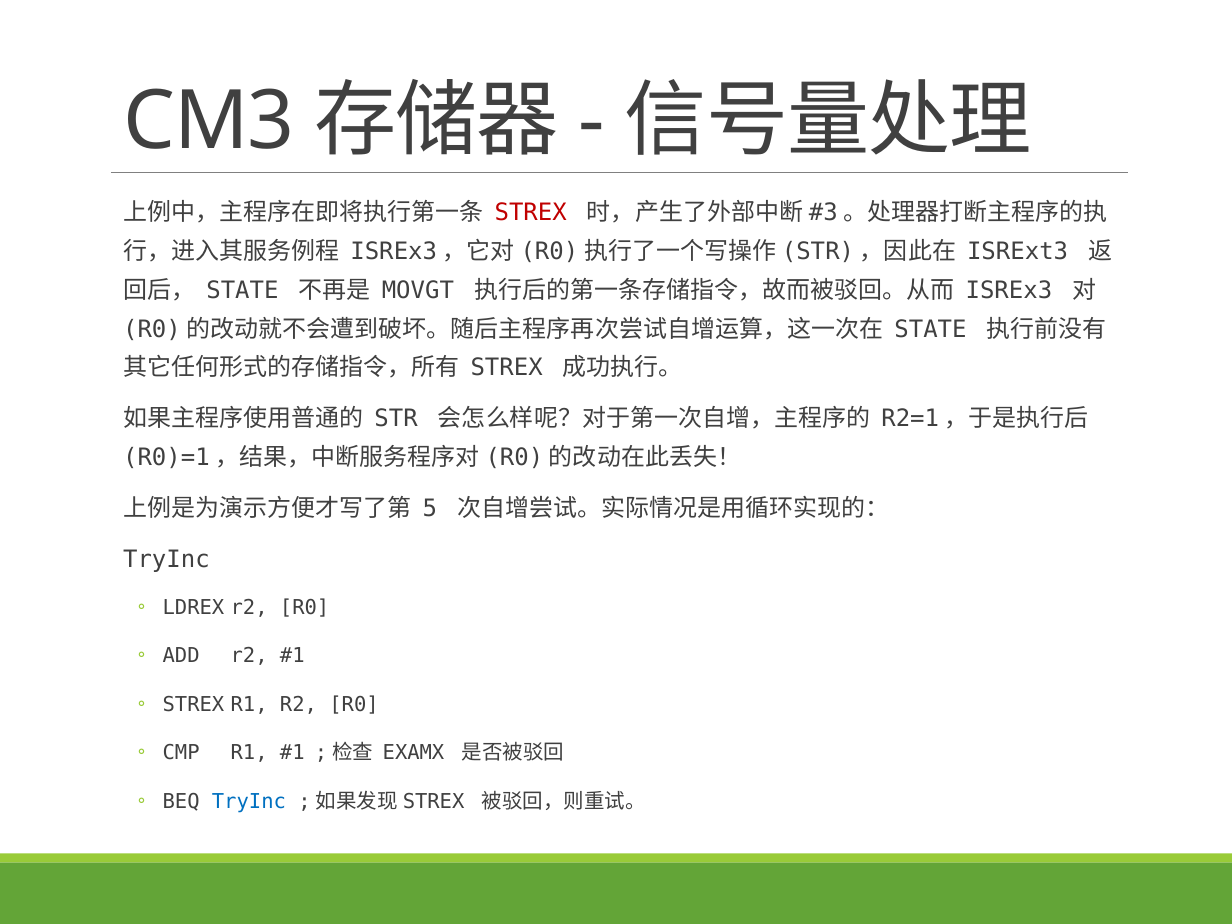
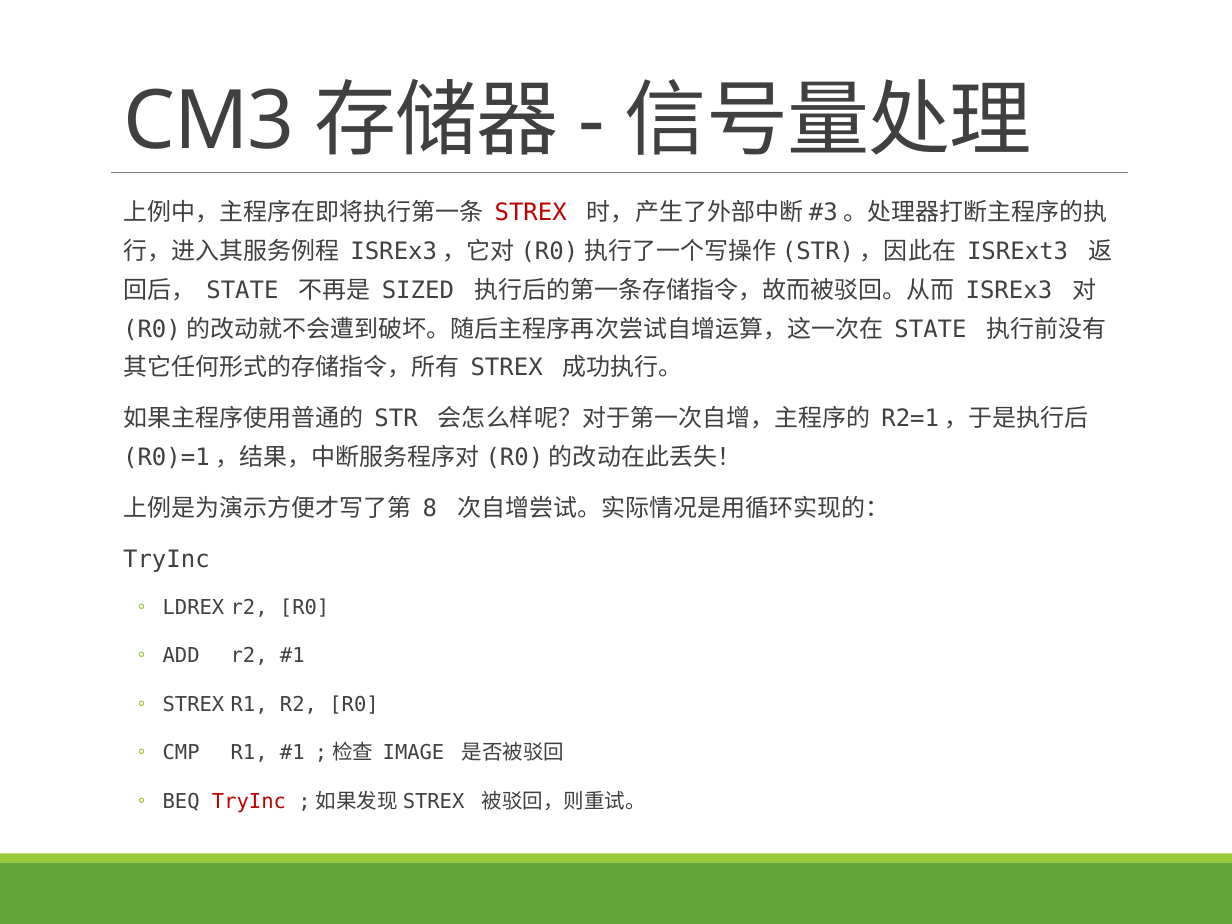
MOVGT: MOVGT -> SIZED (418, 290)
5: 5 -> 8 (430, 509)
EXAMX: EXAMX -> IMAGE (414, 753)
TryInc colour: blue -> red (249, 801)
